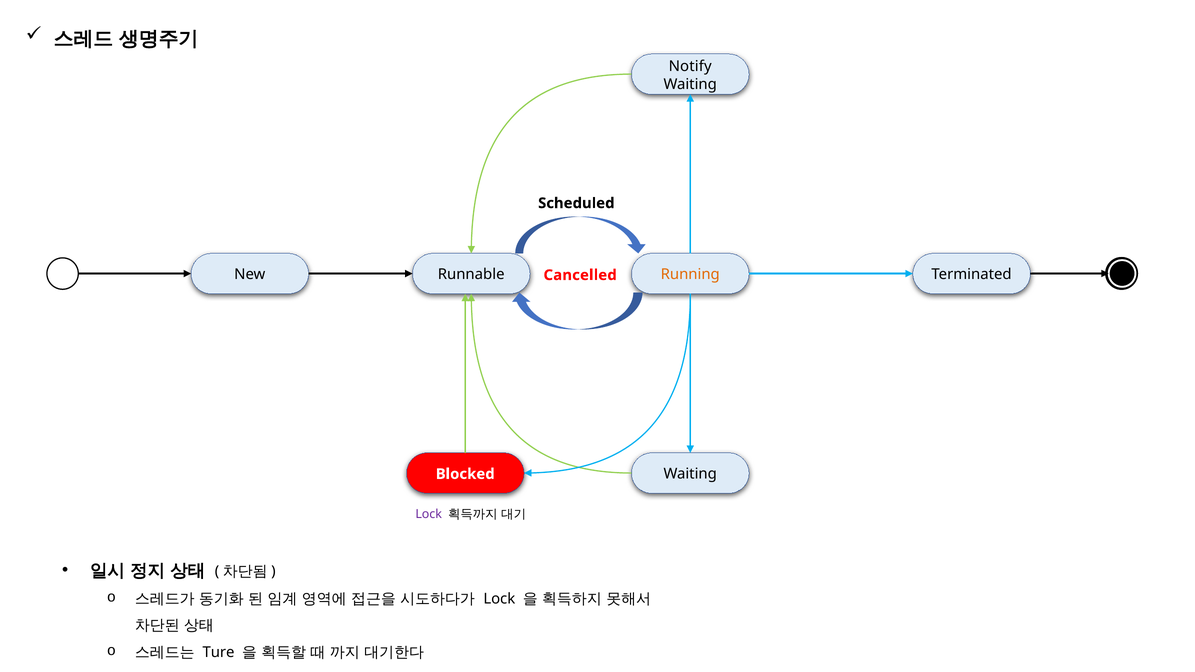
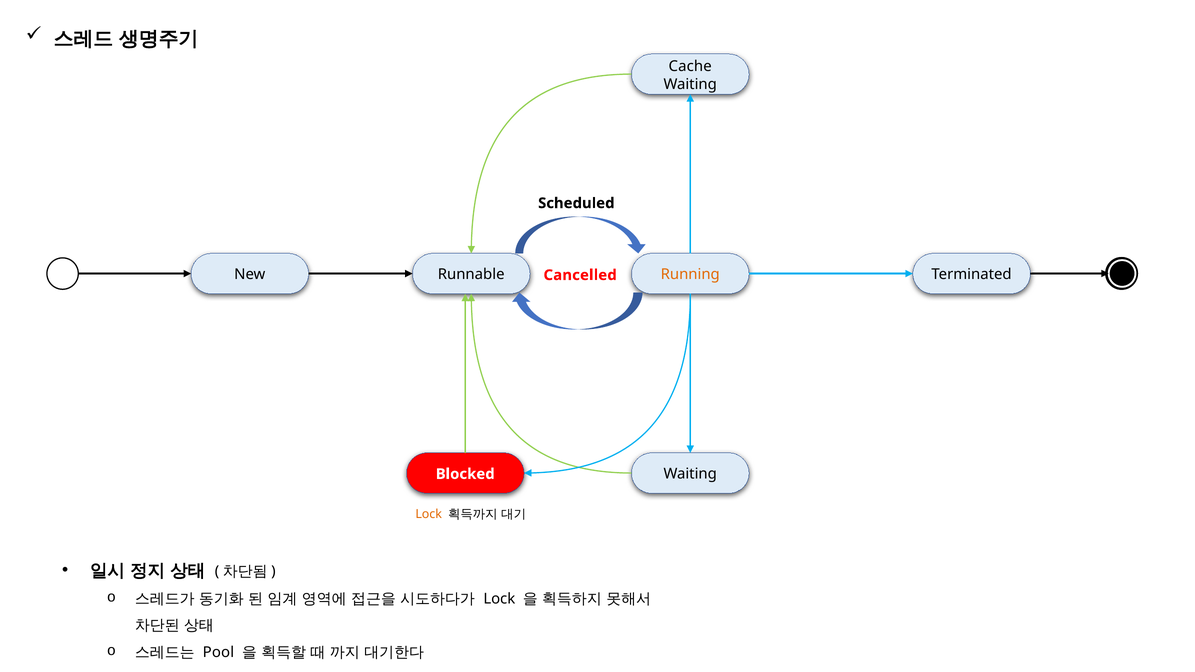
Notify: Notify -> Cache (690, 66)
Lock colour: purple -> orange (429, 514)
Ture: Ture -> Pool (218, 653)
